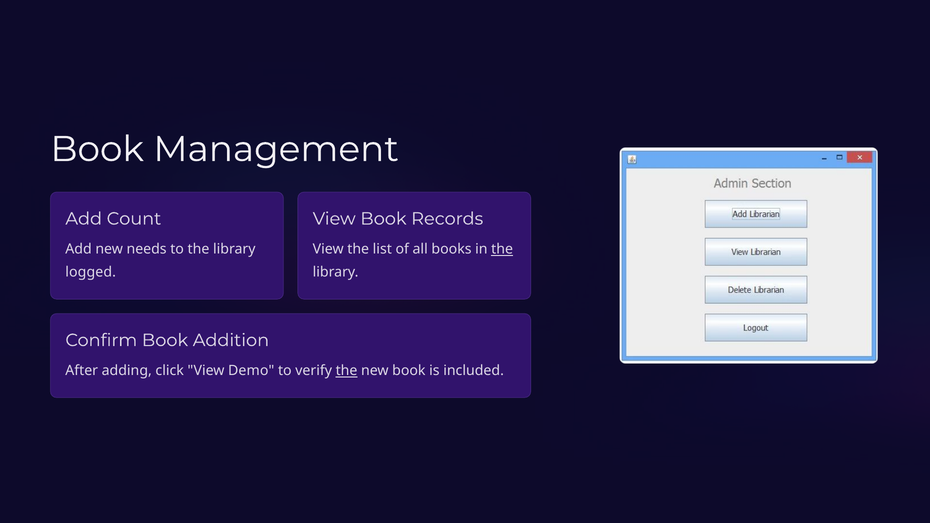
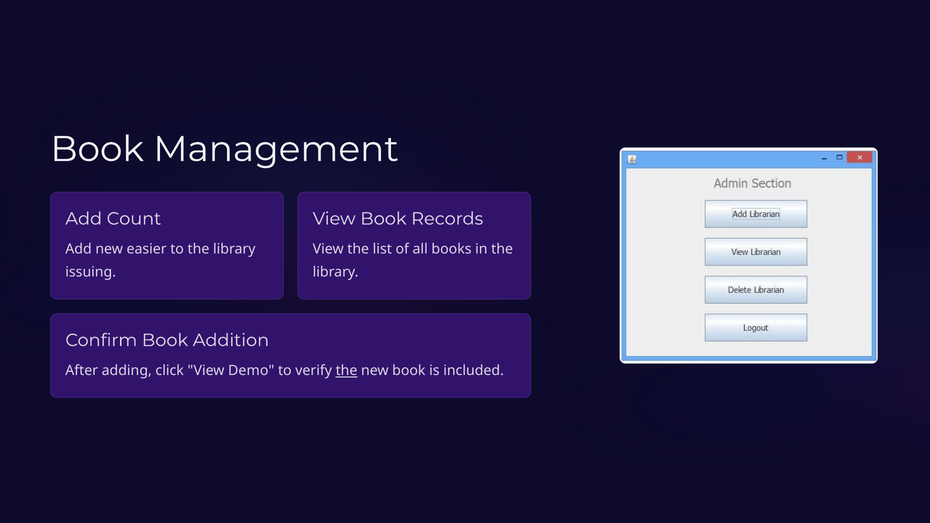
needs: needs -> easier (147, 249)
the underline: present -> none (502, 249)
logged: logged -> issuing (91, 272)
